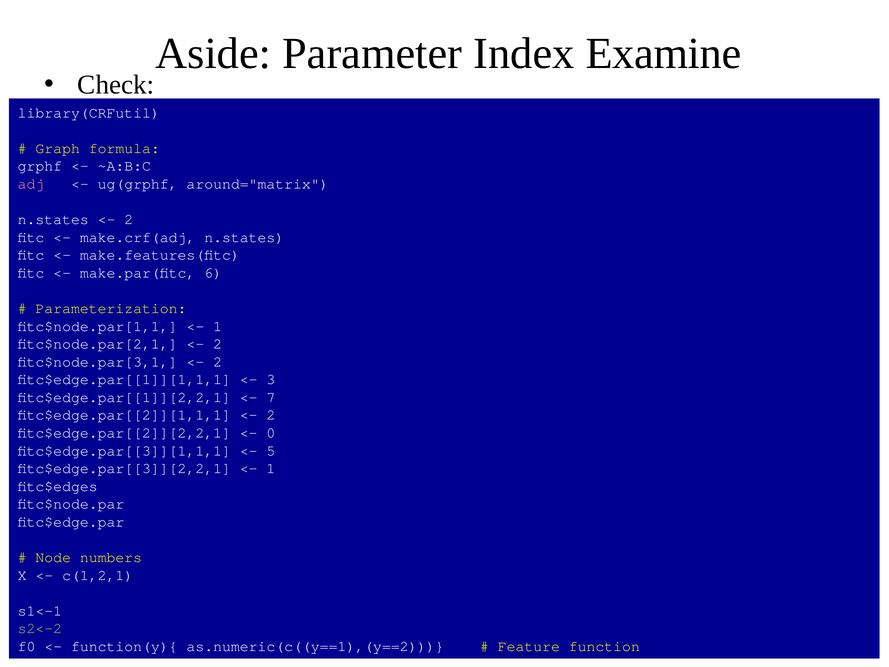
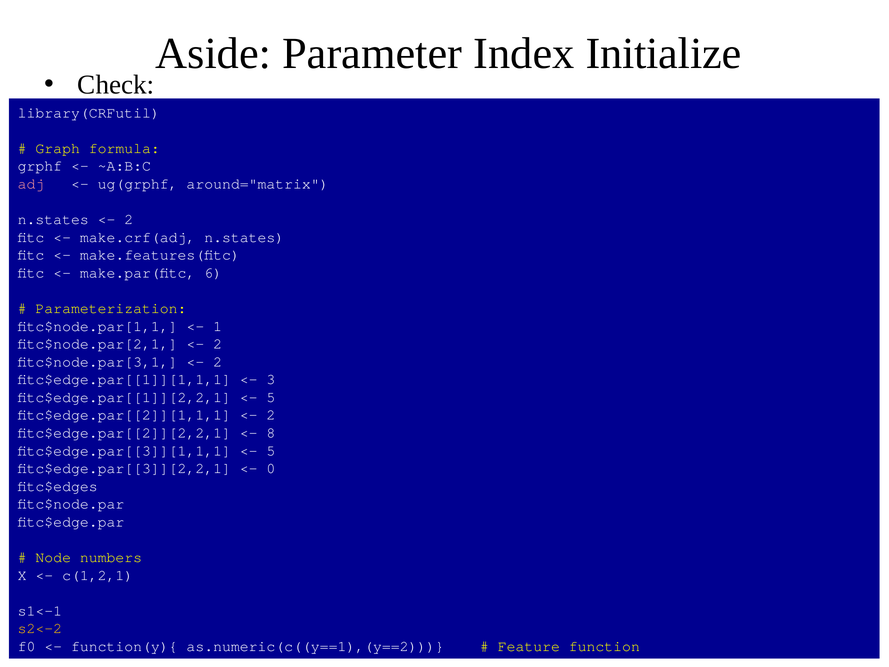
Examine: Examine -> Initialize (663, 53)
7: 7 -> 5 (271, 397)
0: 0 -> 8 (271, 433)
1: 1 -> 0 (271, 468)
s2<-2 colour: light green -> yellow (40, 628)
